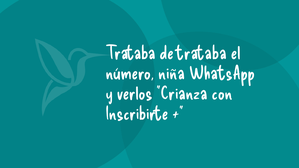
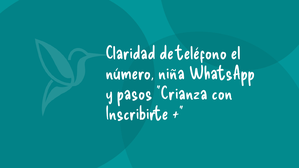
Trataba: Trataba -> Claridad (131, 53)
de trataba: trataba -> teléfono (202, 53)
verlos: verlos -> pasos (135, 94)
